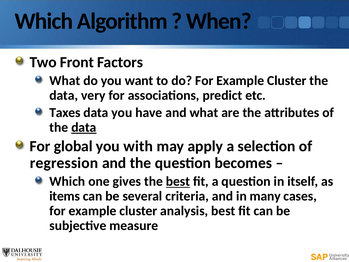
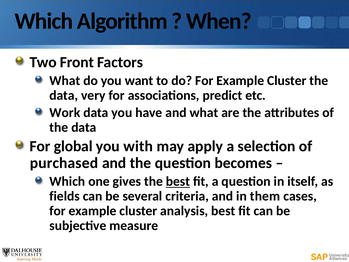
Taxes: Taxes -> Work (65, 113)
data underline: present -> none (84, 127)
regression: regression -> purchased (64, 163)
items: items -> fields (65, 196)
many: many -> them (265, 196)
